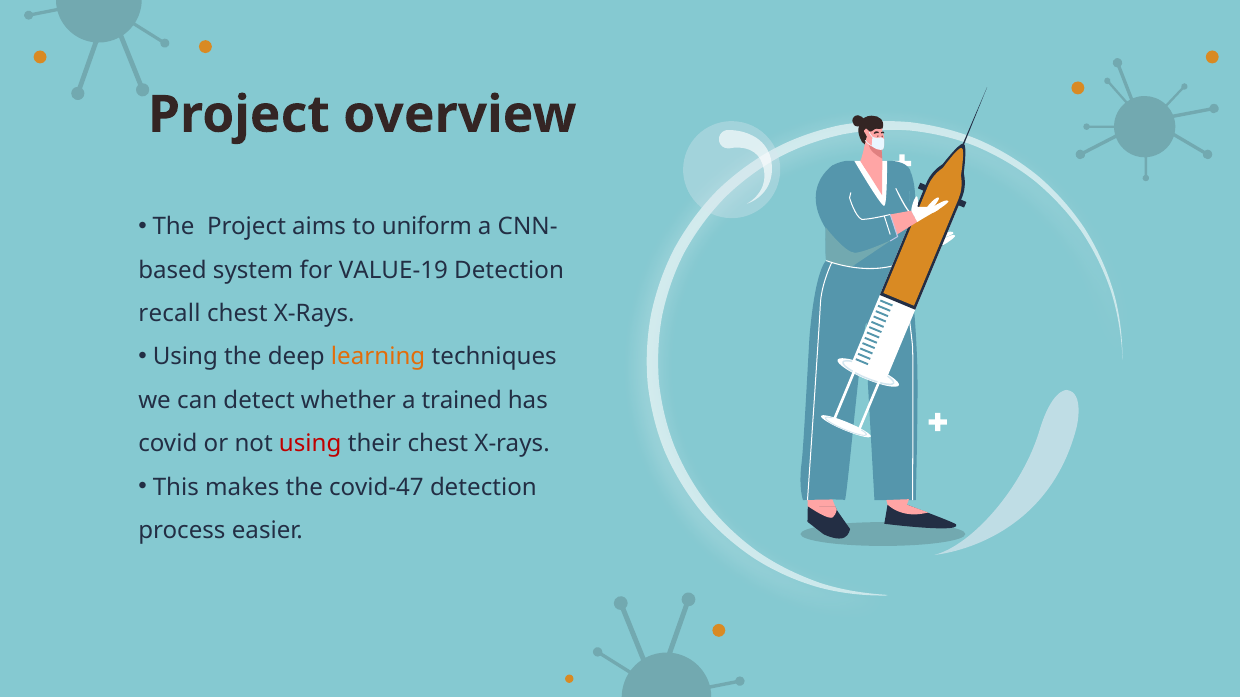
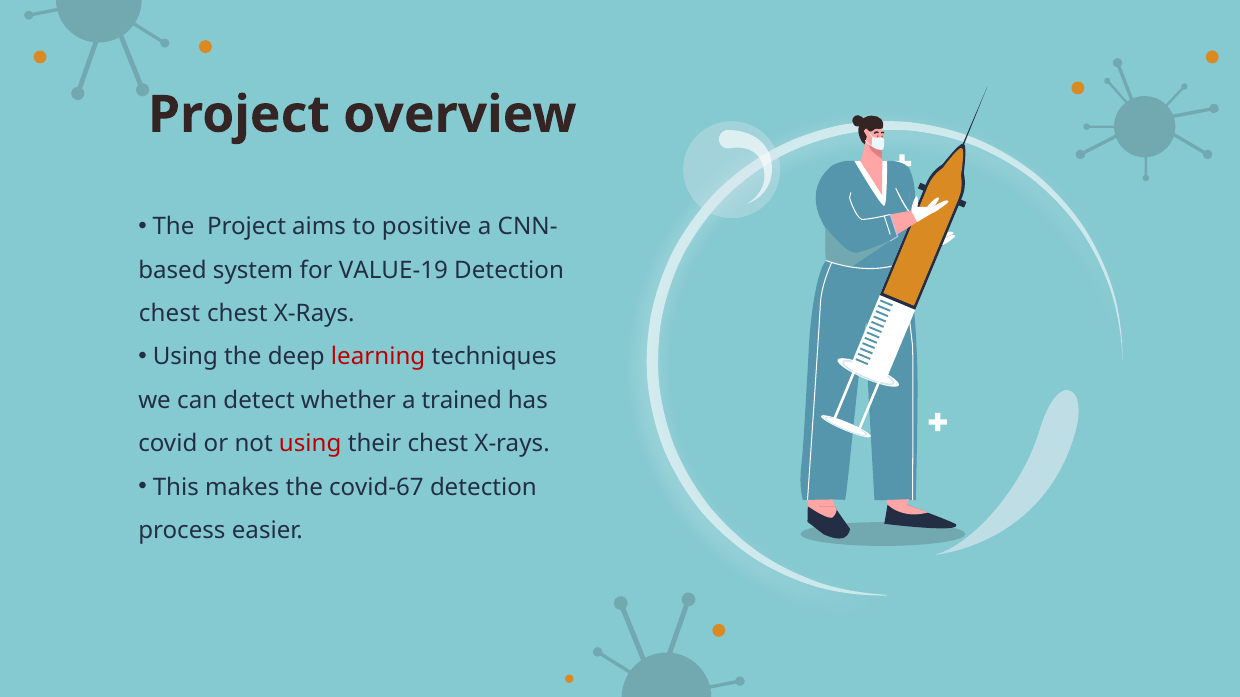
uniform: uniform -> positive (427, 227)
recall: recall -> chest (169, 314)
learning colour: orange -> red (378, 357)
covid-47: covid-47 -> covid-67 (376, 487)
